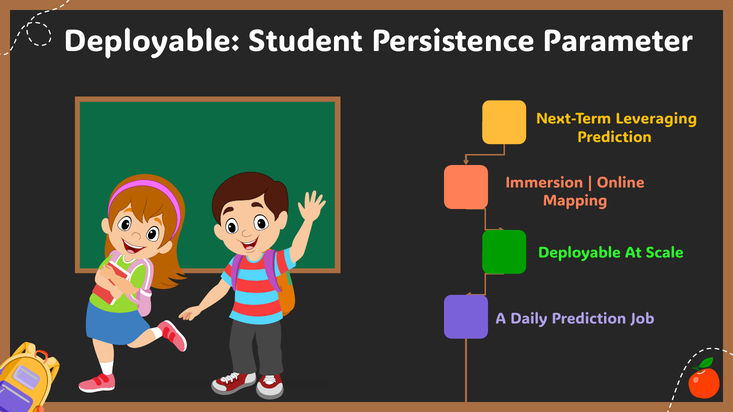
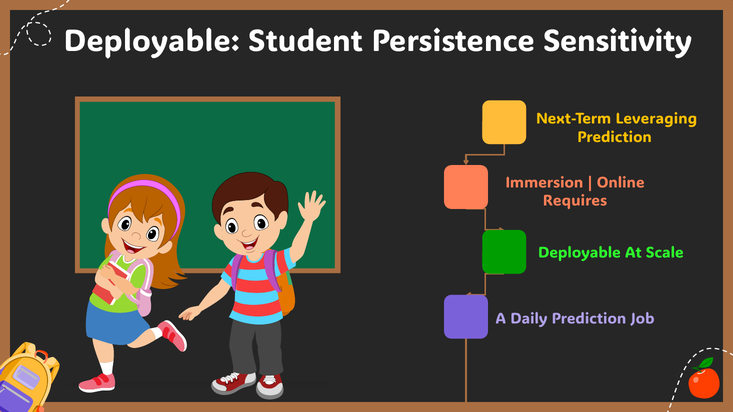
Parameter: Parameter -> Sensitivity (618, 41)
Mapping: Mapping -> Requires (575, 201)
